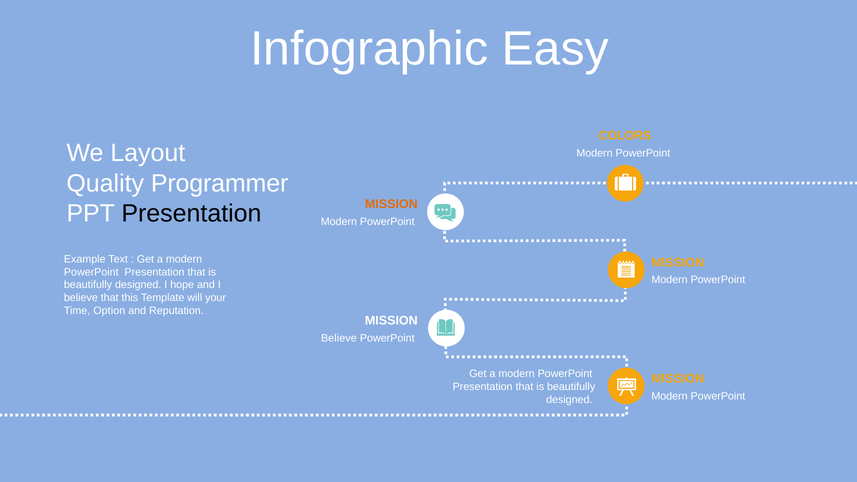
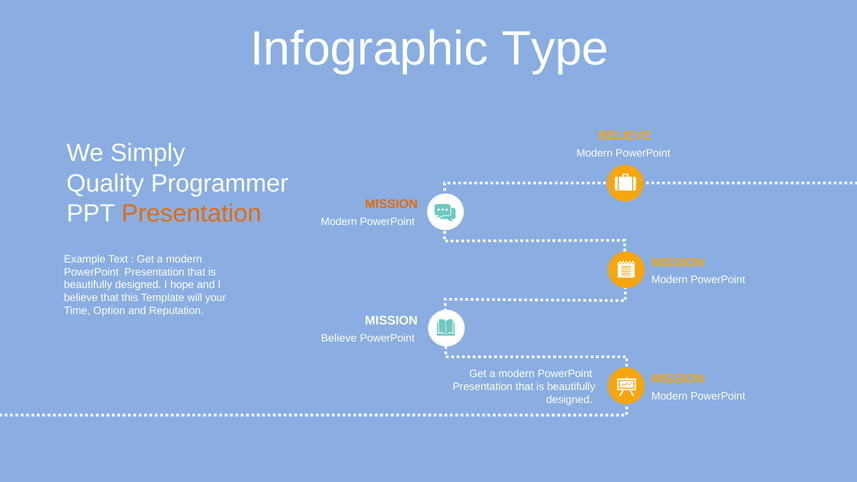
Easy: Easy -> Type (555, 49)
COLORS: COLORS -> BELIEVE (625, 136)
Layout: Layout -> Simply (148, 153)
Presentation colour: black -> orange (191, 214)
